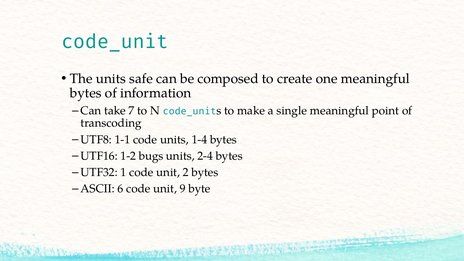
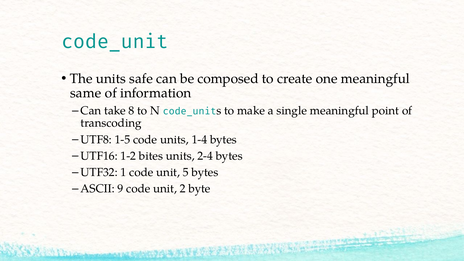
bytes: bytes -> same (86, 93)
7: 7 -> 8 (132, 111)
1-1: 1-1 -> 1-5 (122, 140)
bugs: bugs -> bites (151, 156)
2: 2 -> 5 (186, 172)
6: 6 -> 9 (120, 189)
9: 9 -> 2 (183, 189)
